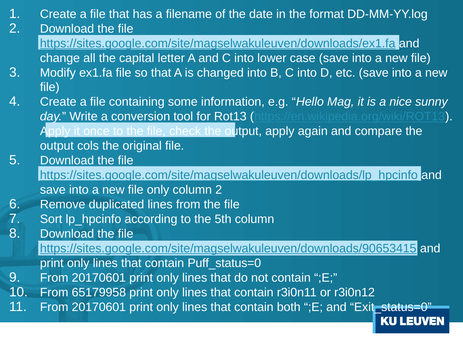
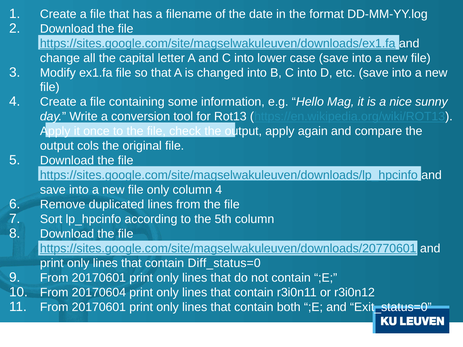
column 2: 2 -> 4 (219, 190)
https://sites.google.com/site/magselwakuleuven/downloads/90653415: https://sites.google.com/site/magselwakuleuven/downloads/90653415 -> https://sites.google.com/site/magselwakuleuven/downloads/20770601 (228, 249)
Puff_status=0: Puff_status=0 -> Diff_status=0 (224, 263)
65179958: 65179958 -> 20170604 (99, 293)
